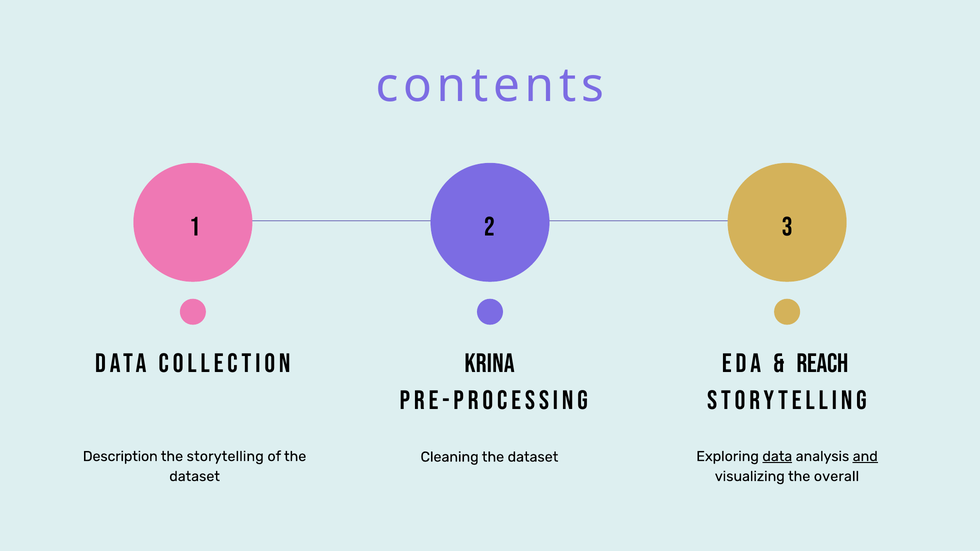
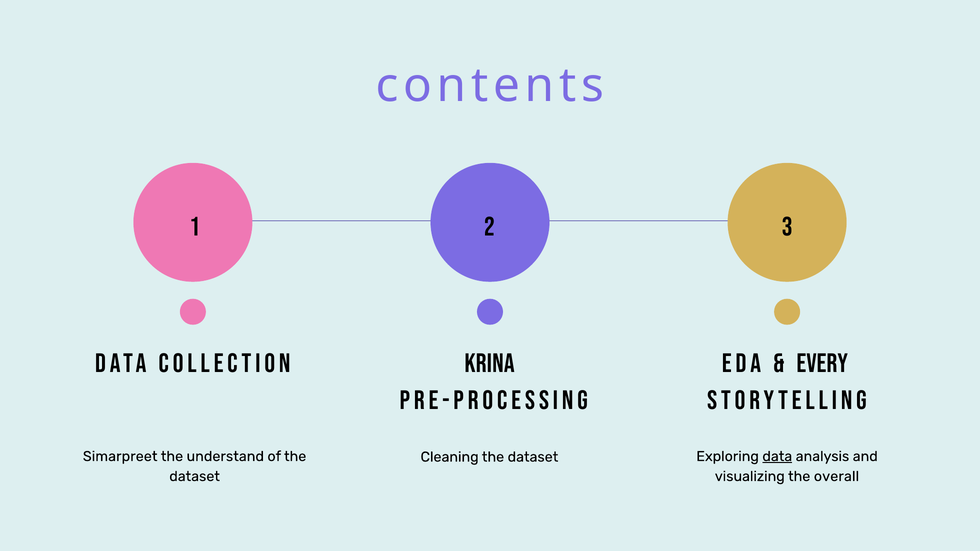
reach: reach -> every (822, 363)
Description: Description -> Simarpreet (120, 457)
the storytelling: storytelling -> understand (225, 457)
and underline: present -> none (865, 457)
